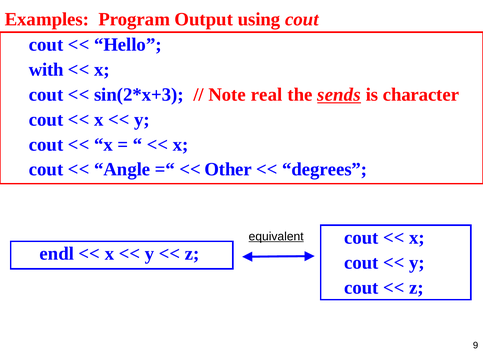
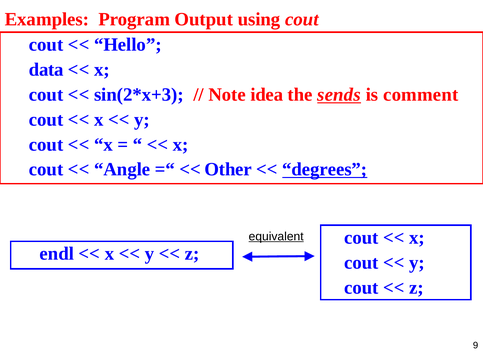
with: with -> data (46, 70)
real: real -> idea (267, 95)
character: character -> comment (421, 95)
degrees underline: none -> present (325, 170)
